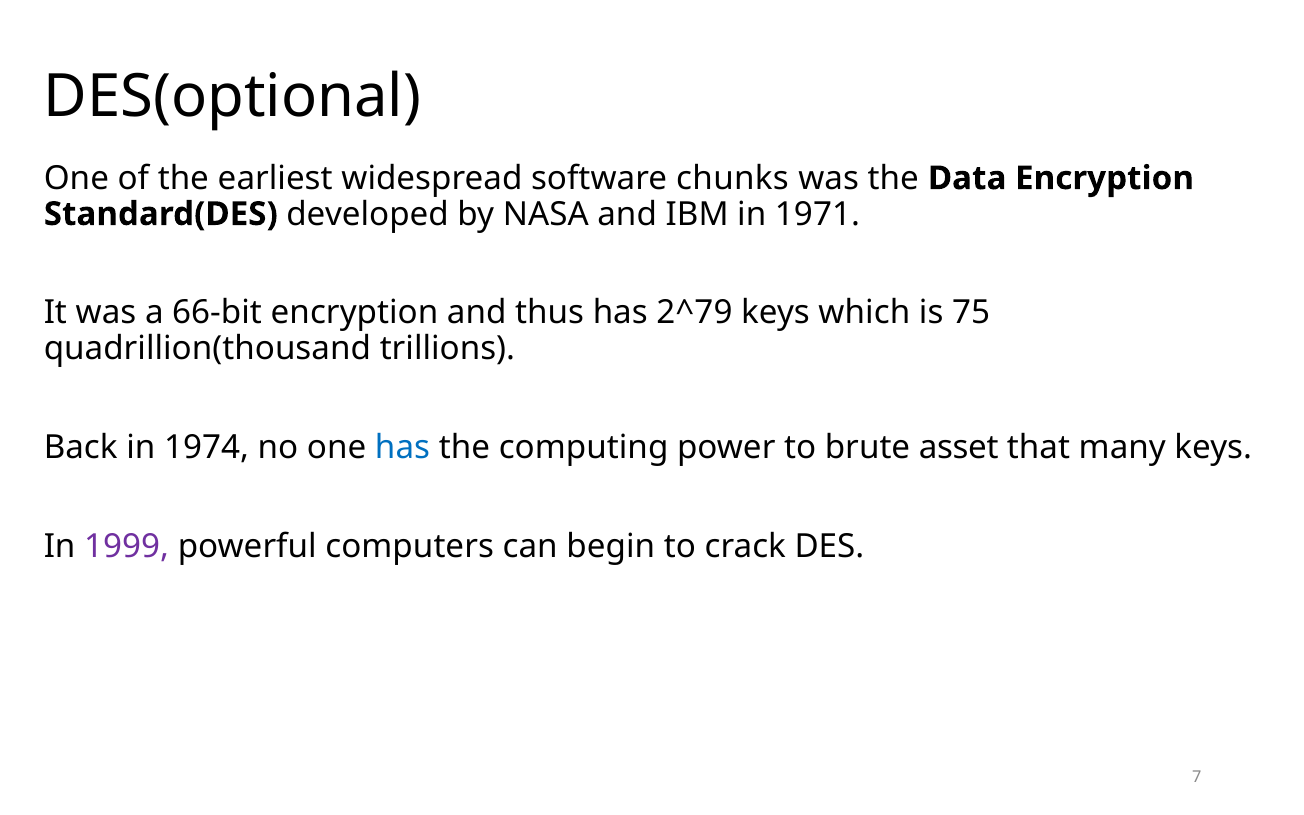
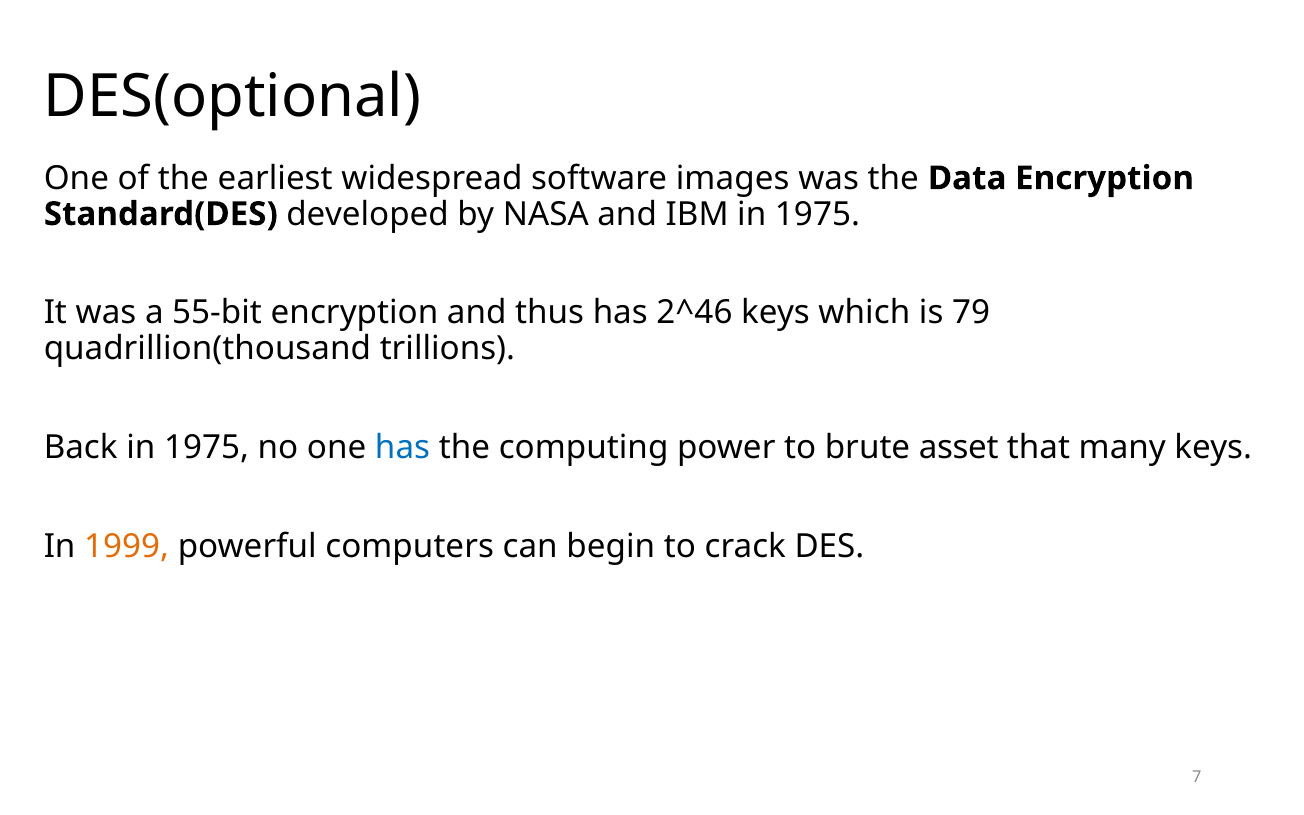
chunks: chunks -> images (733, 178)
IBM in 1971: 1971 -> 1975 (817, 214)
66-bit: 66-bit -> 55-bit (217, 313)
2^79: 2^79 -> 2^46 (694, 313)
75: 75 -> 79 (971, 313)
Back in 1974: 1974 -> 1975 (207, 448)
1999 colour: purple -> orange (127, 547)
